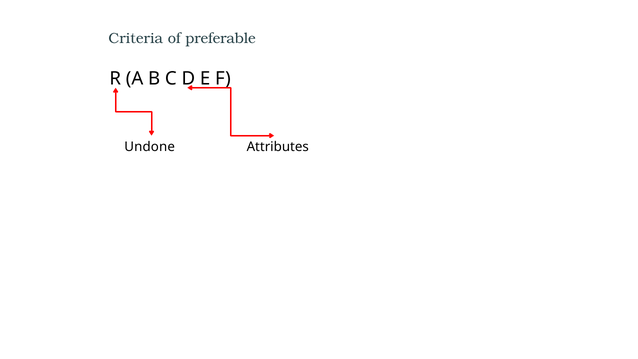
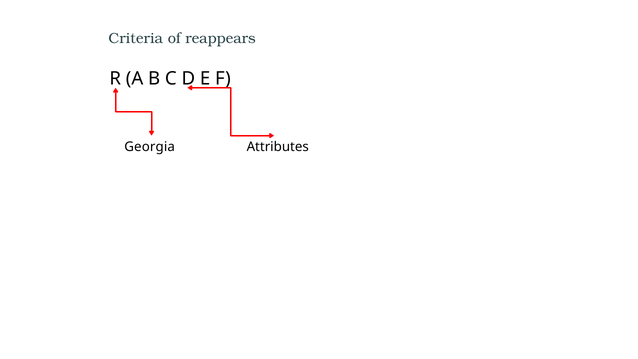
preferable: preferable -> reappears (220, 38)
Undone: Undone -> Georgia (150, 147)
